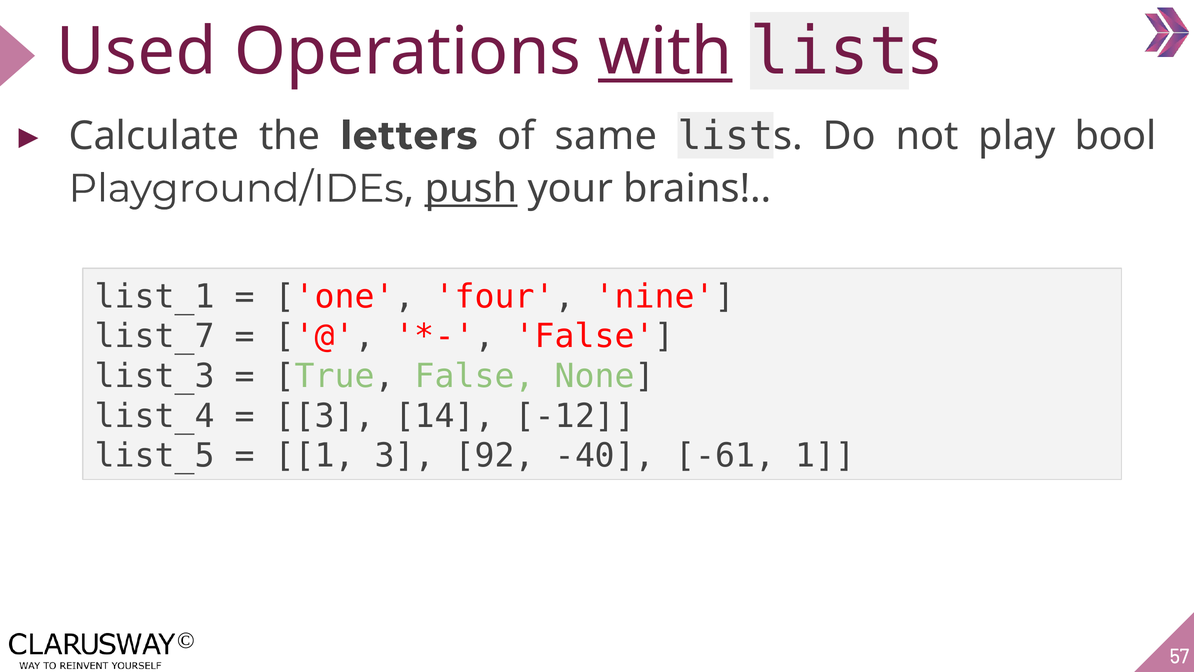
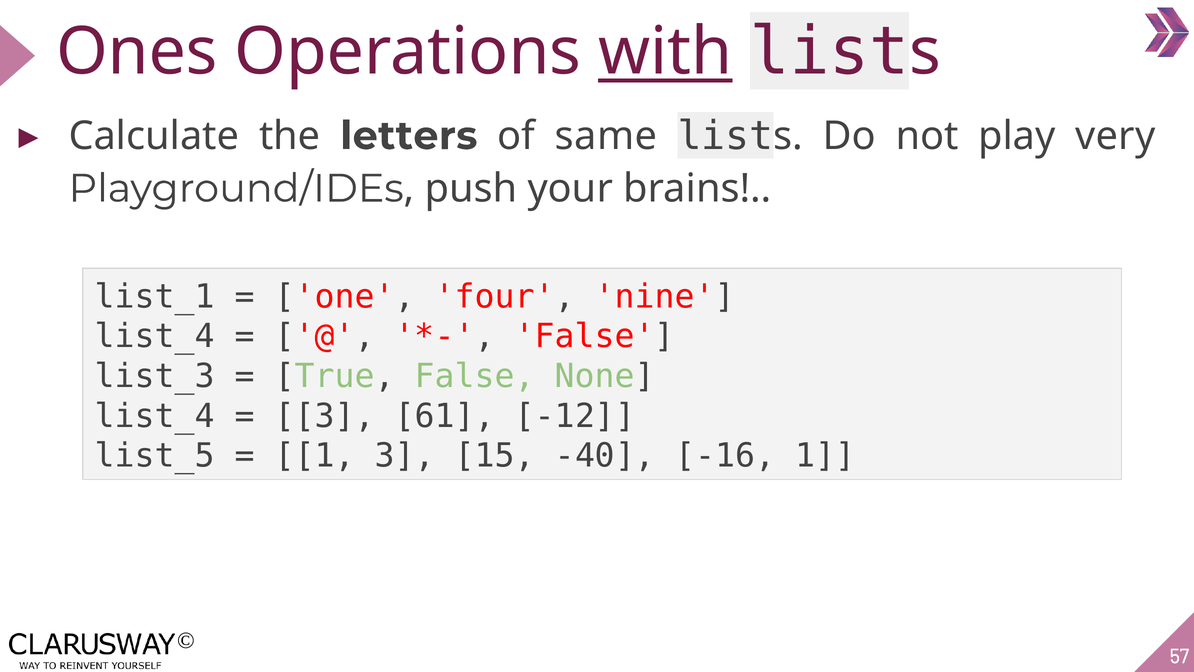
Used: Used -> Ones (137, 52)
bool: bool -> very (1115, 136)
push underline: present -> none (471, 188)
list_7: list_7 -> list_4 (155, 336)
14: 14 -> 61 (445, 416)
92: 92 -> 15 (495, 456)
-61: -61 -> -16 (725, 456)
